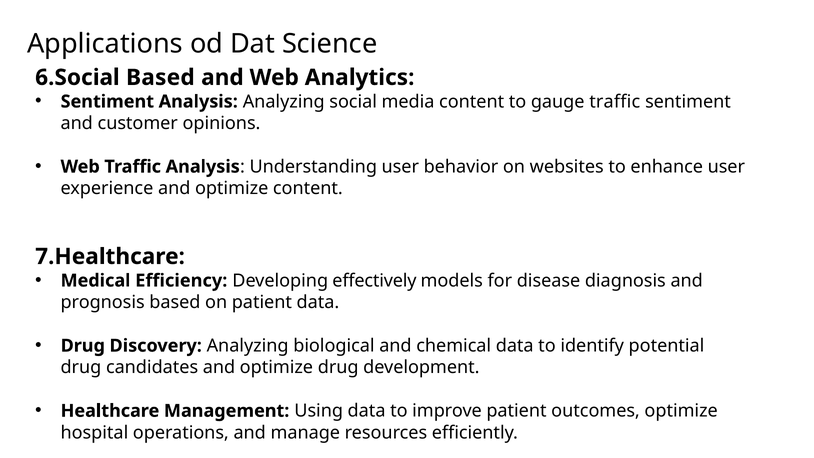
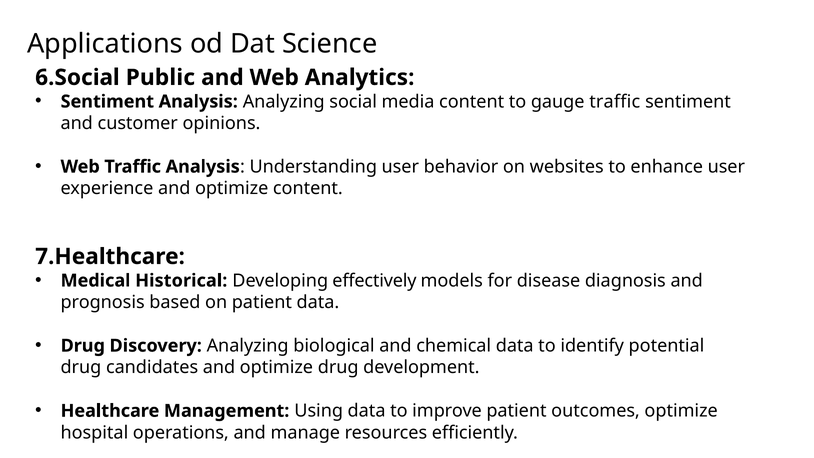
6.Social Based: Based -> Public (160, 77)
Efficiency: Efficiency -> Historical (181, 281)
